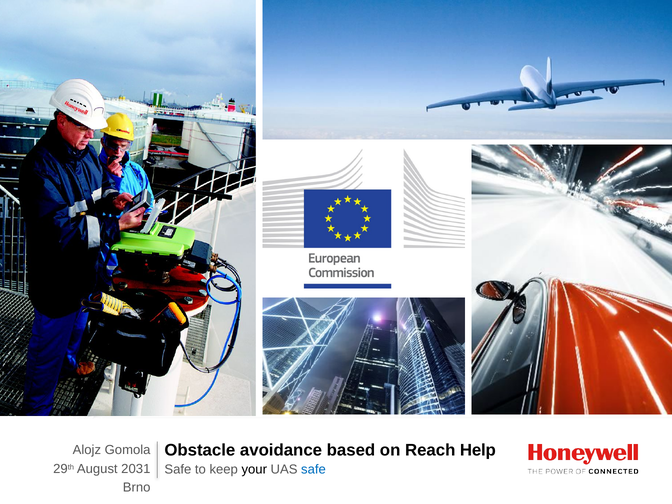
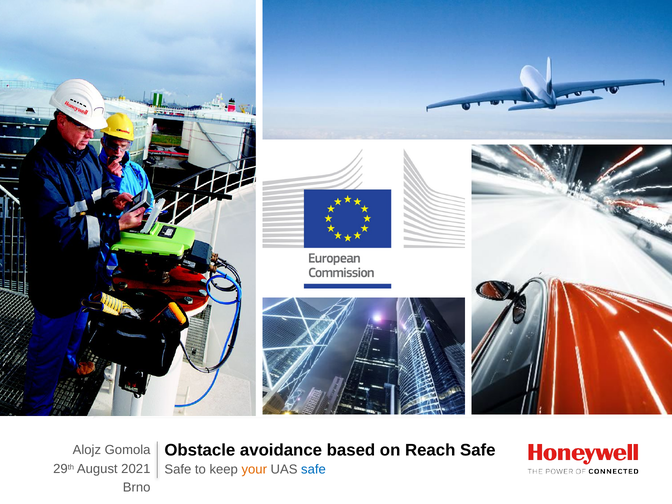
Reach Help: Help -> Safe (478, 450)
2031: 2031 -> 2021 (136, 469)
your colour: black -> orange (254, 469)
